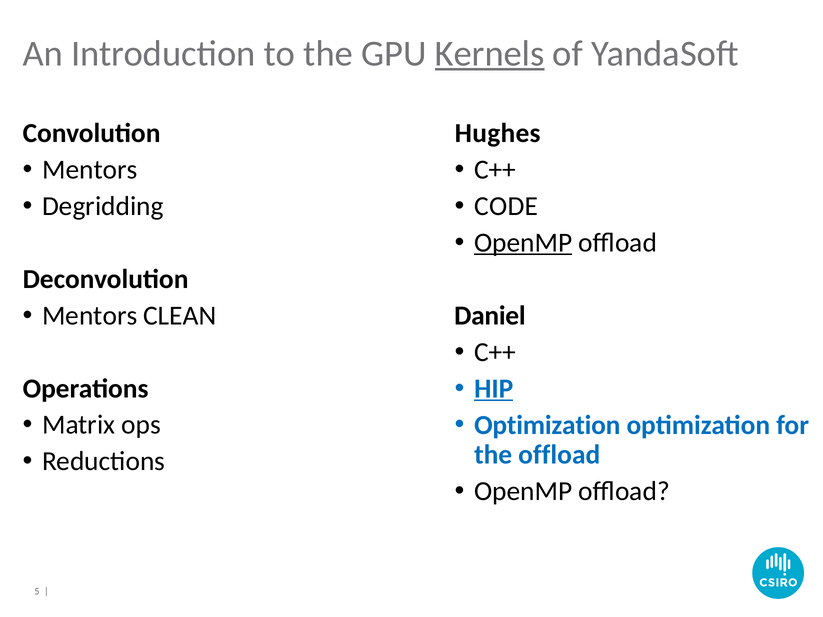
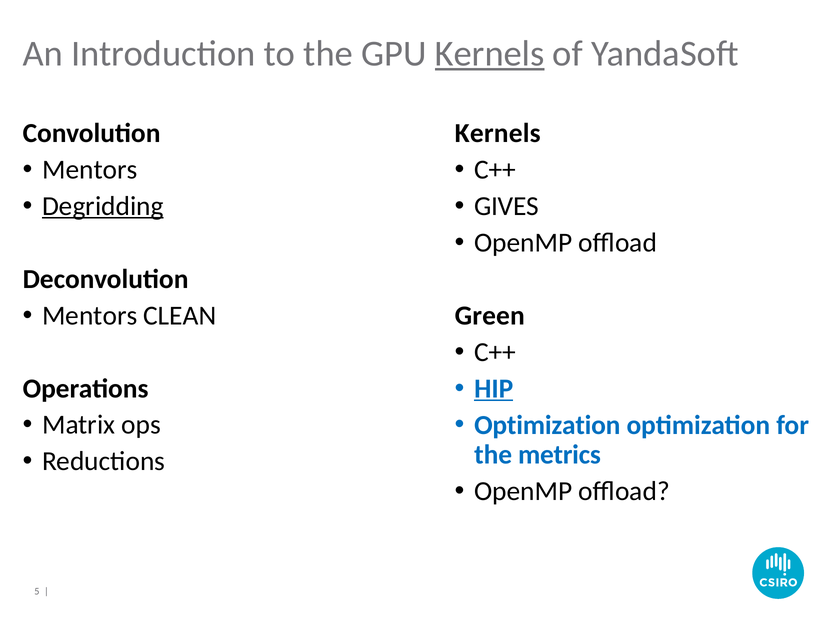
Hughes: Hughes -> Kernels (498, 133)
Degridding underline: none -> present (103, 206)
CODE: CODE -> GIVES (507, 206)
OpenMP underline: present -> none (523, 243)
Daniel: Daniel -> Green (490, 316)
the offload: offload -> metrics (559, 455)
